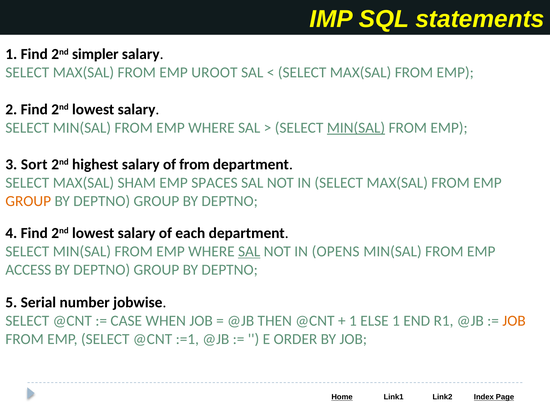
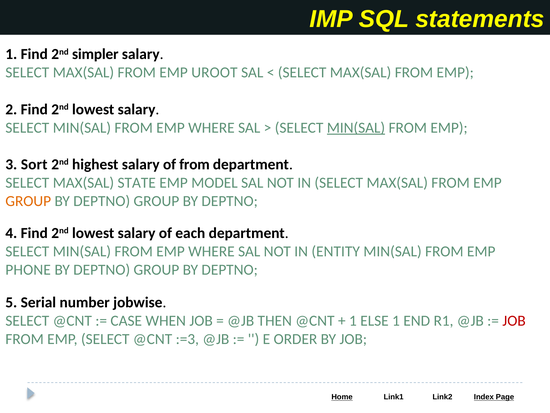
SHAM: SHAM -> STATE (137, 183)
SPACES: SPACES -> MODEL (214, 183)
SAL underline: present -> none (249, 251)
OPENS: OPENS -> ENTITY (336, 251)
ACCESS: ACCESS -> PHONE (28, 269)
JOB colour: orange -> red (514, 320)
:=1: :=1 -> :=3 (187, 339)
